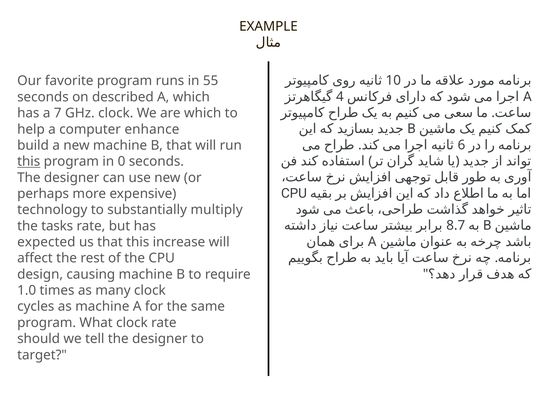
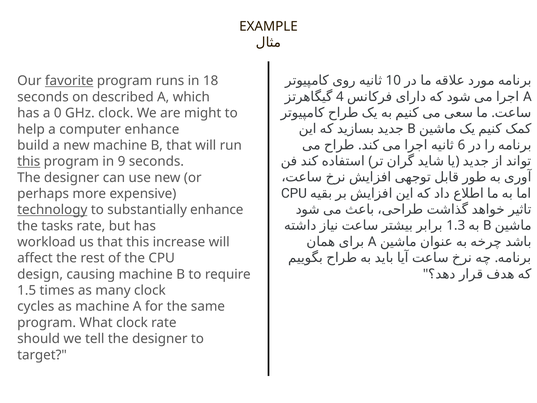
favorite underline: none -> present (69, 81)
55: 55 -> 18 (211, 81)
7: 7 -> 0 (58, 113)
are which: which -> might (203, 113)
0: 0 -> 9 (122, 161)
technology underline: none -> present (52, 210)
substantially multiply: multiply -> enhance (217, 210)
8.7: 8.7 -> 1.3 (456, 225)
expected: expected -> workload (46, 242)
1.0: 1.0 -> 1.5 (27, 290)
